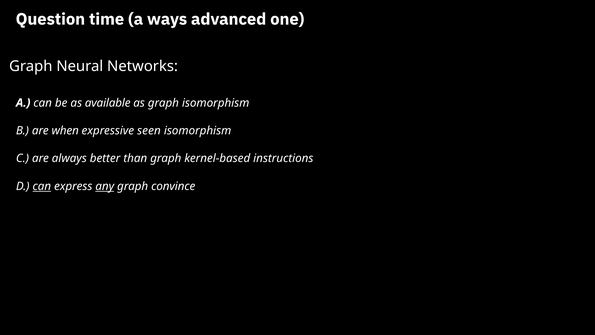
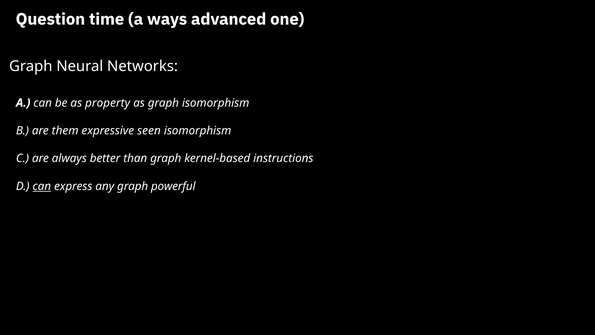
available: available -> property (108, 103)
when: when -> them (65, 131)
any underline: present -> none (105, 186)
convince: convince -> powerful (173, 186)
